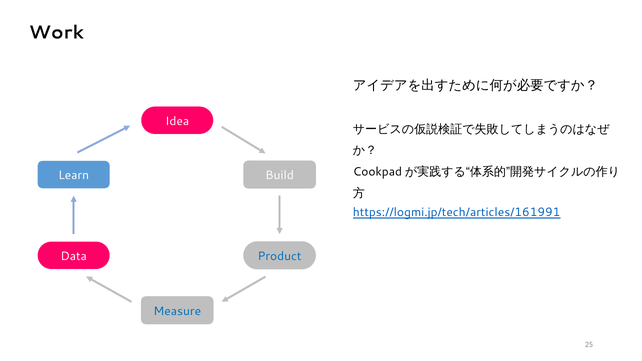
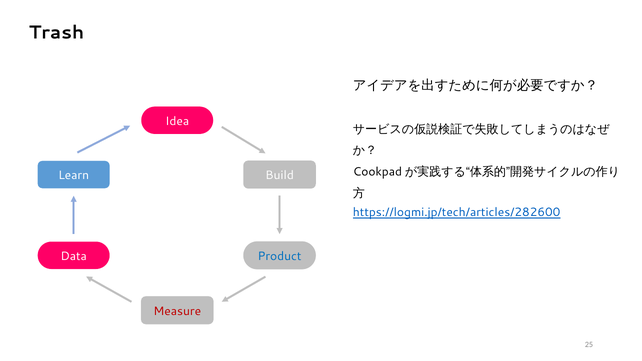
Work: Work -> Trash (56, 32)
https://logmi.jp/tech/articles/161991: https://logmi.jp/tech/articles/161991 -> https://logmi.jp/tech/articles/282600 (457, 212)
Measure colour: blue -> red (177, 311)
